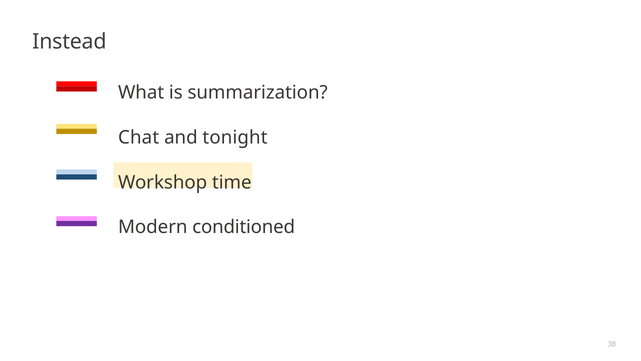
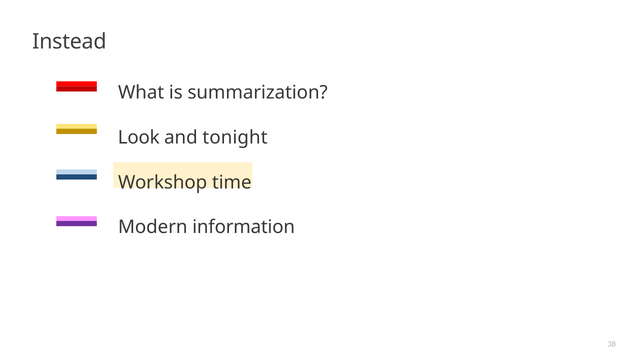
Chat: Chat -> Look (139, 137)
conditioned: conditioned -> information (244, 227)
